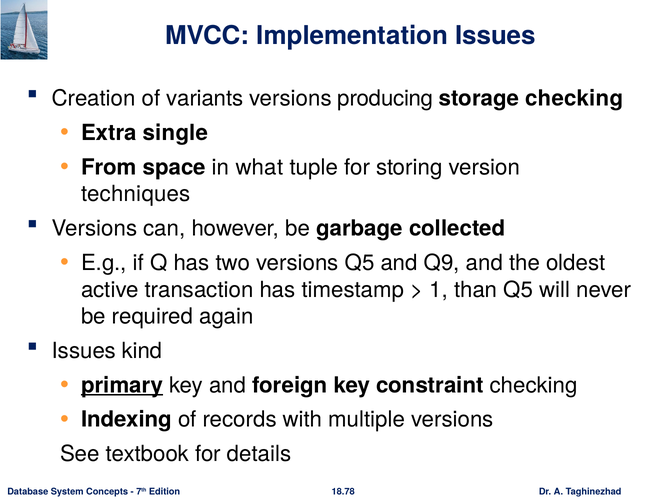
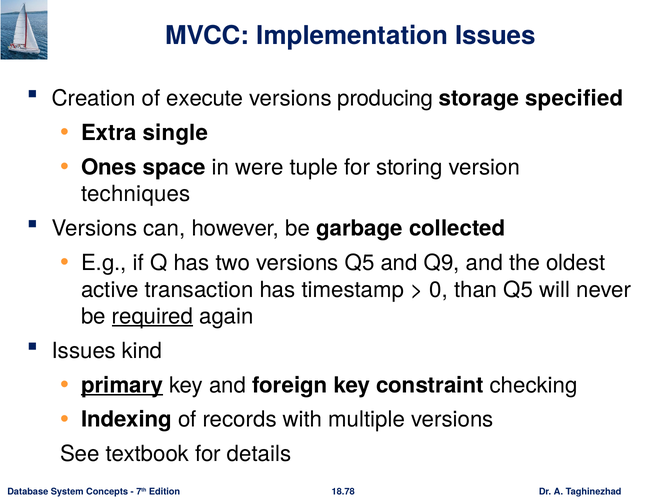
variants: variants -> execute (205, 99)
storage checking: checking -> specified (574, 99)
From: From -> Ones (109, 168)
what: what -> were (260, 168)
1: 1 -> 0 (439, 290)
required underline: none -> present (153, 316)
